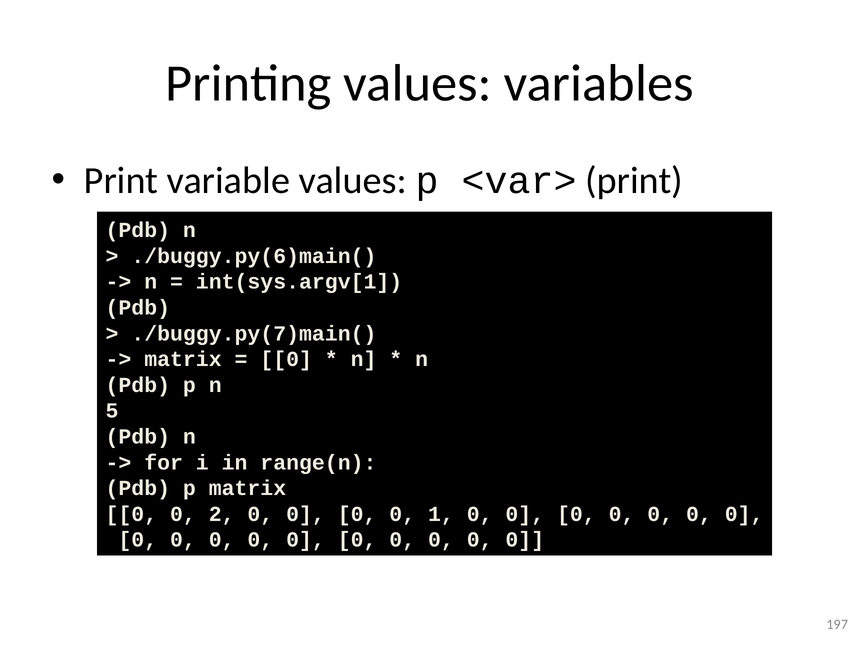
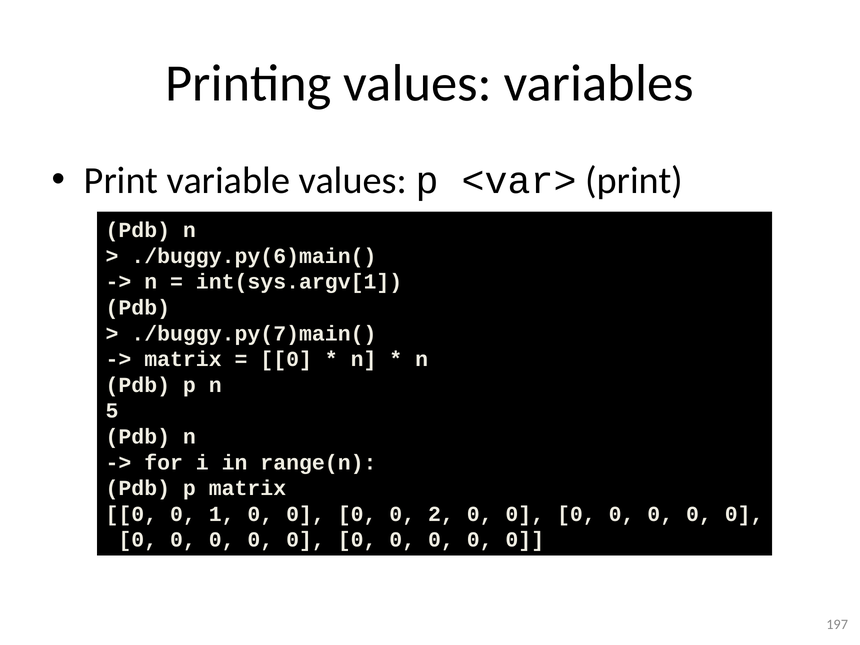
2: 2 -> 1 (222, 514)
1: 1 -> 2 (441, 514)
